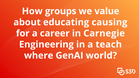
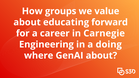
causing: causing -> forward (110, 22)
teach: teach -> doing (109, 45)
GenAI world: world -> about (101, 56)
